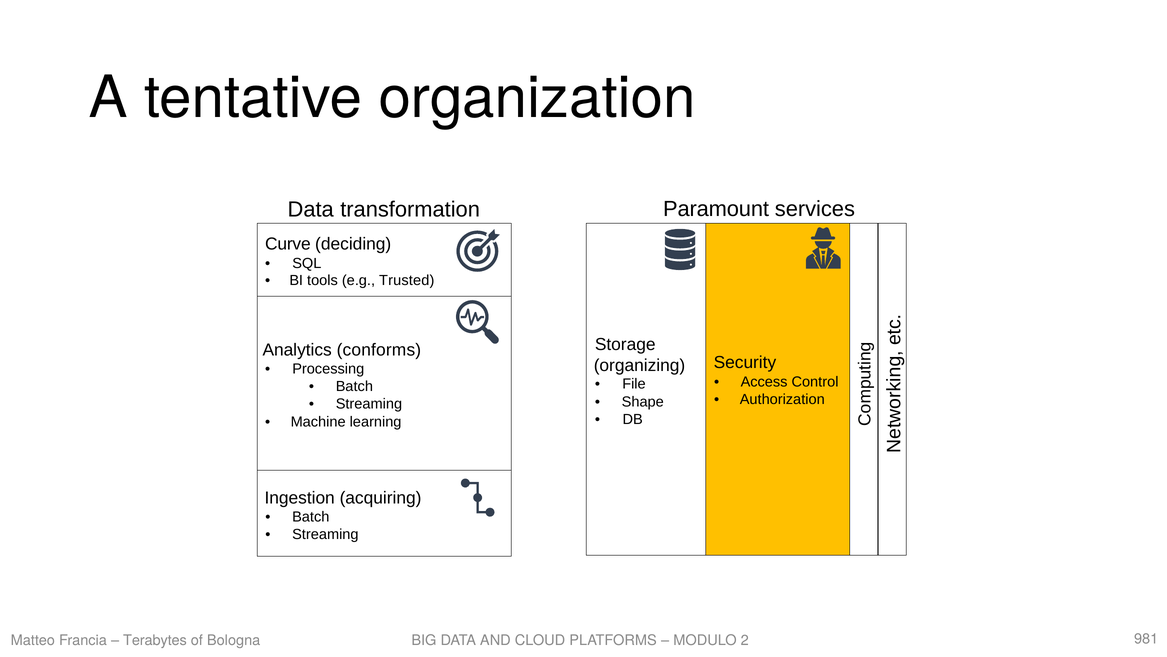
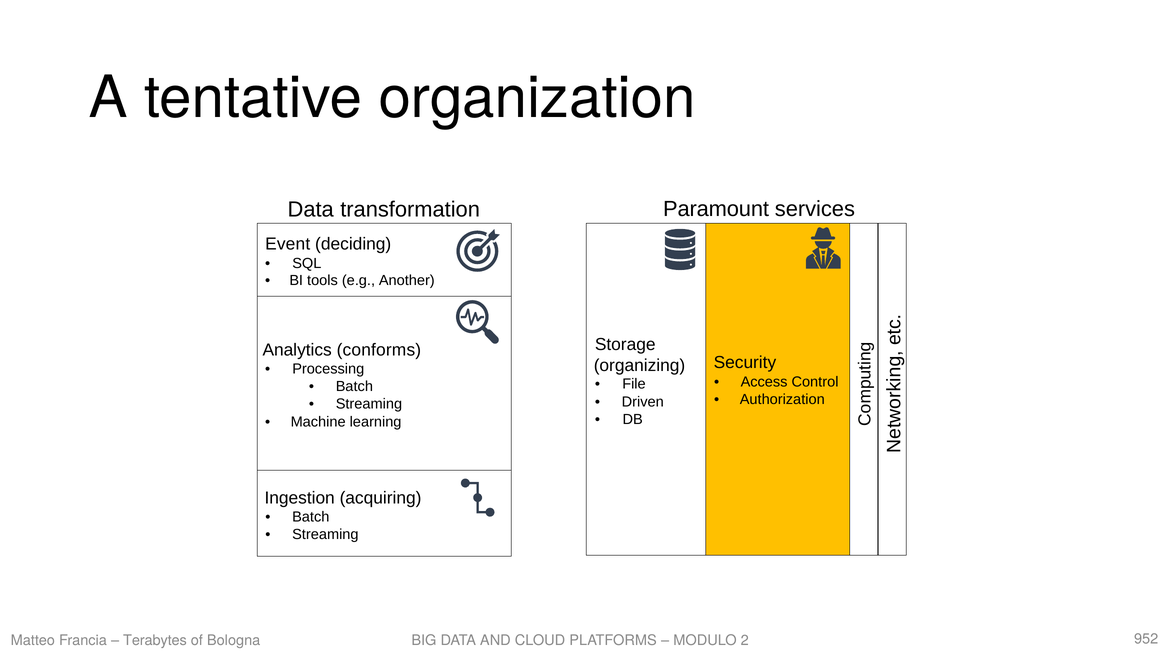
Curve: Curve -> Event (288, 244)
Trusted: Trusted -> Another (407, 280)
Shape: Shape -> Driven (643, 402)
981: 981 -> 952 (1146, 638)
